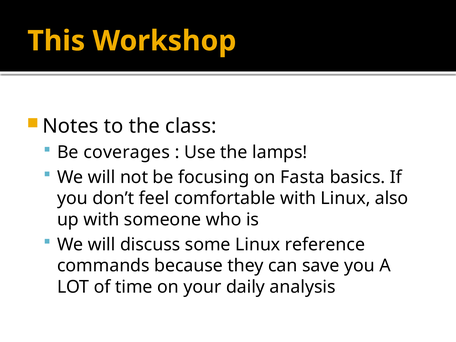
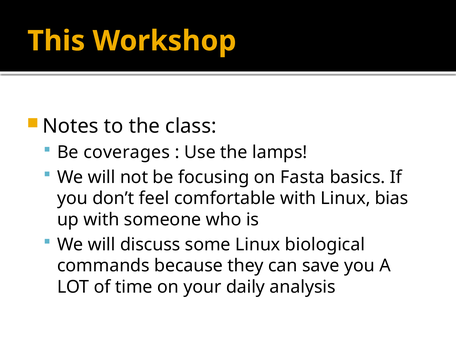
also: also -> bias (392, 198)
reference: reference -> biological (325, 244)
